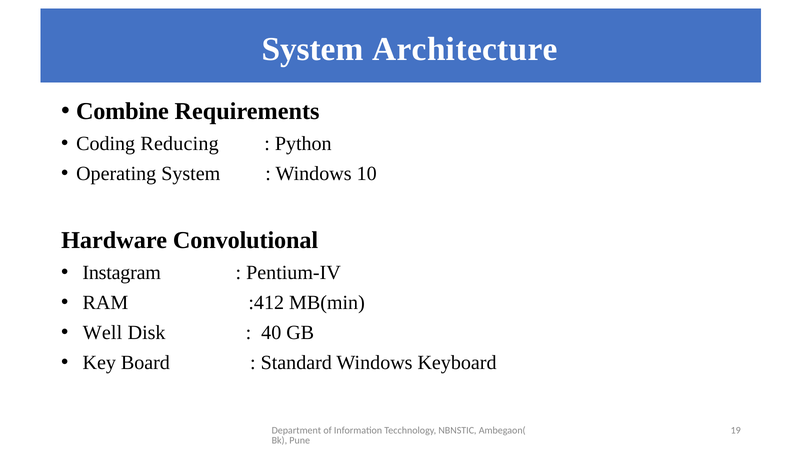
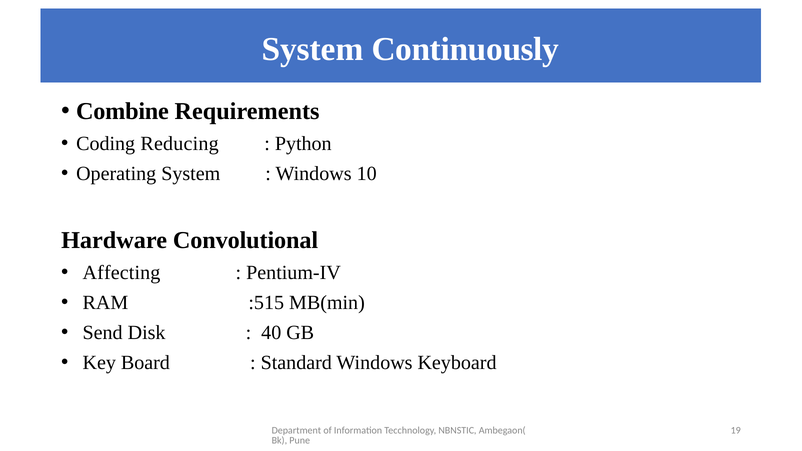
Architecture: Architecture -> Continuously (465, 49)
Instagram: Instagram -> Affecting (122, 273)
:412: :412 -> :515 (266, 303)
Well: Well -> Send (103, 333)
